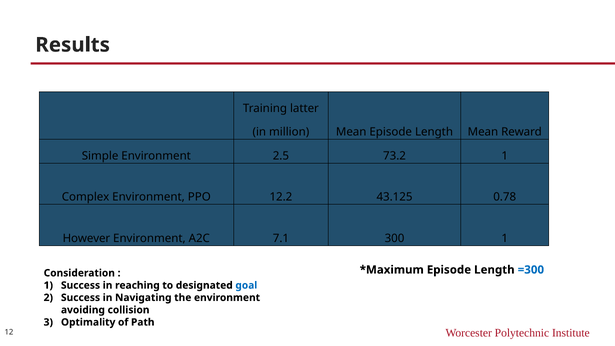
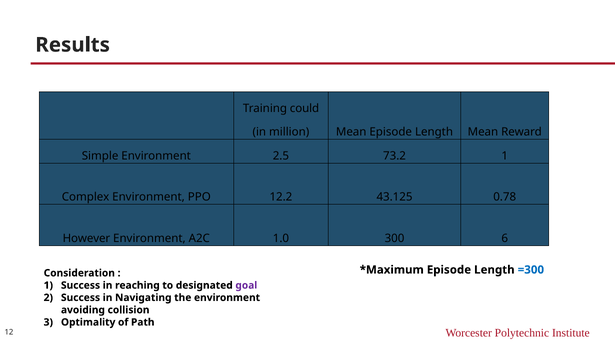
latter: latter -> could (304, 108)
7.1: 7.1 -> 1.0 (281, 238)
300 1: 1 -> 6 (505, 238)
goal colour: blue -> purple (246, 285)
